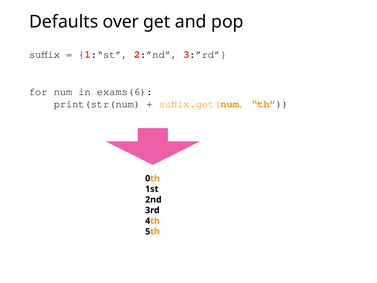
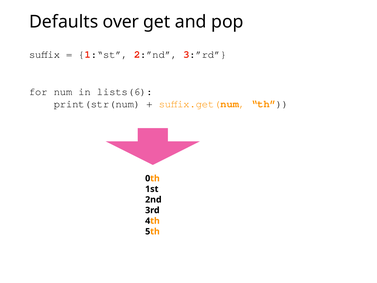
exams(6: exams(6 -> lists(6 (125, 92)
